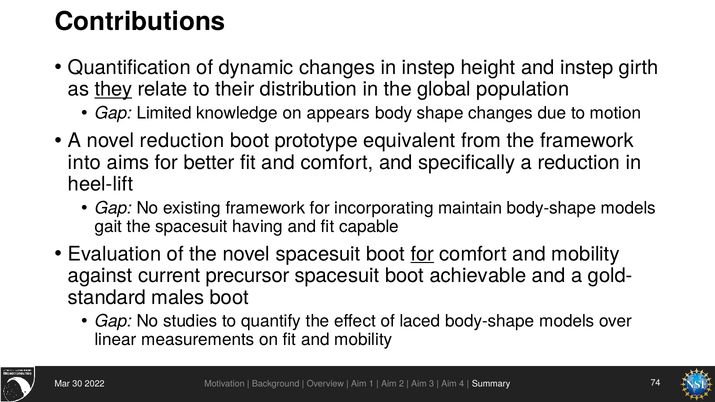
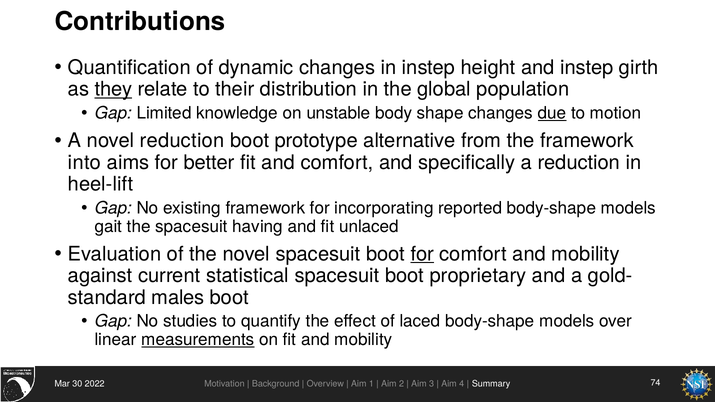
appears: appears -> unstable (338, 113)
due underline: none -> present (552, 113)
equivalent: equivalent -> alternative (409, 141)
maintain: maintain -> reported (470, 208)
capable: capable -> unlaced (369, 227)
precursor: precursor -> statistical (247, 276)
achievable: achievable -> proprietary (478, 276)
measurements underline: none -> present (198, 340)
